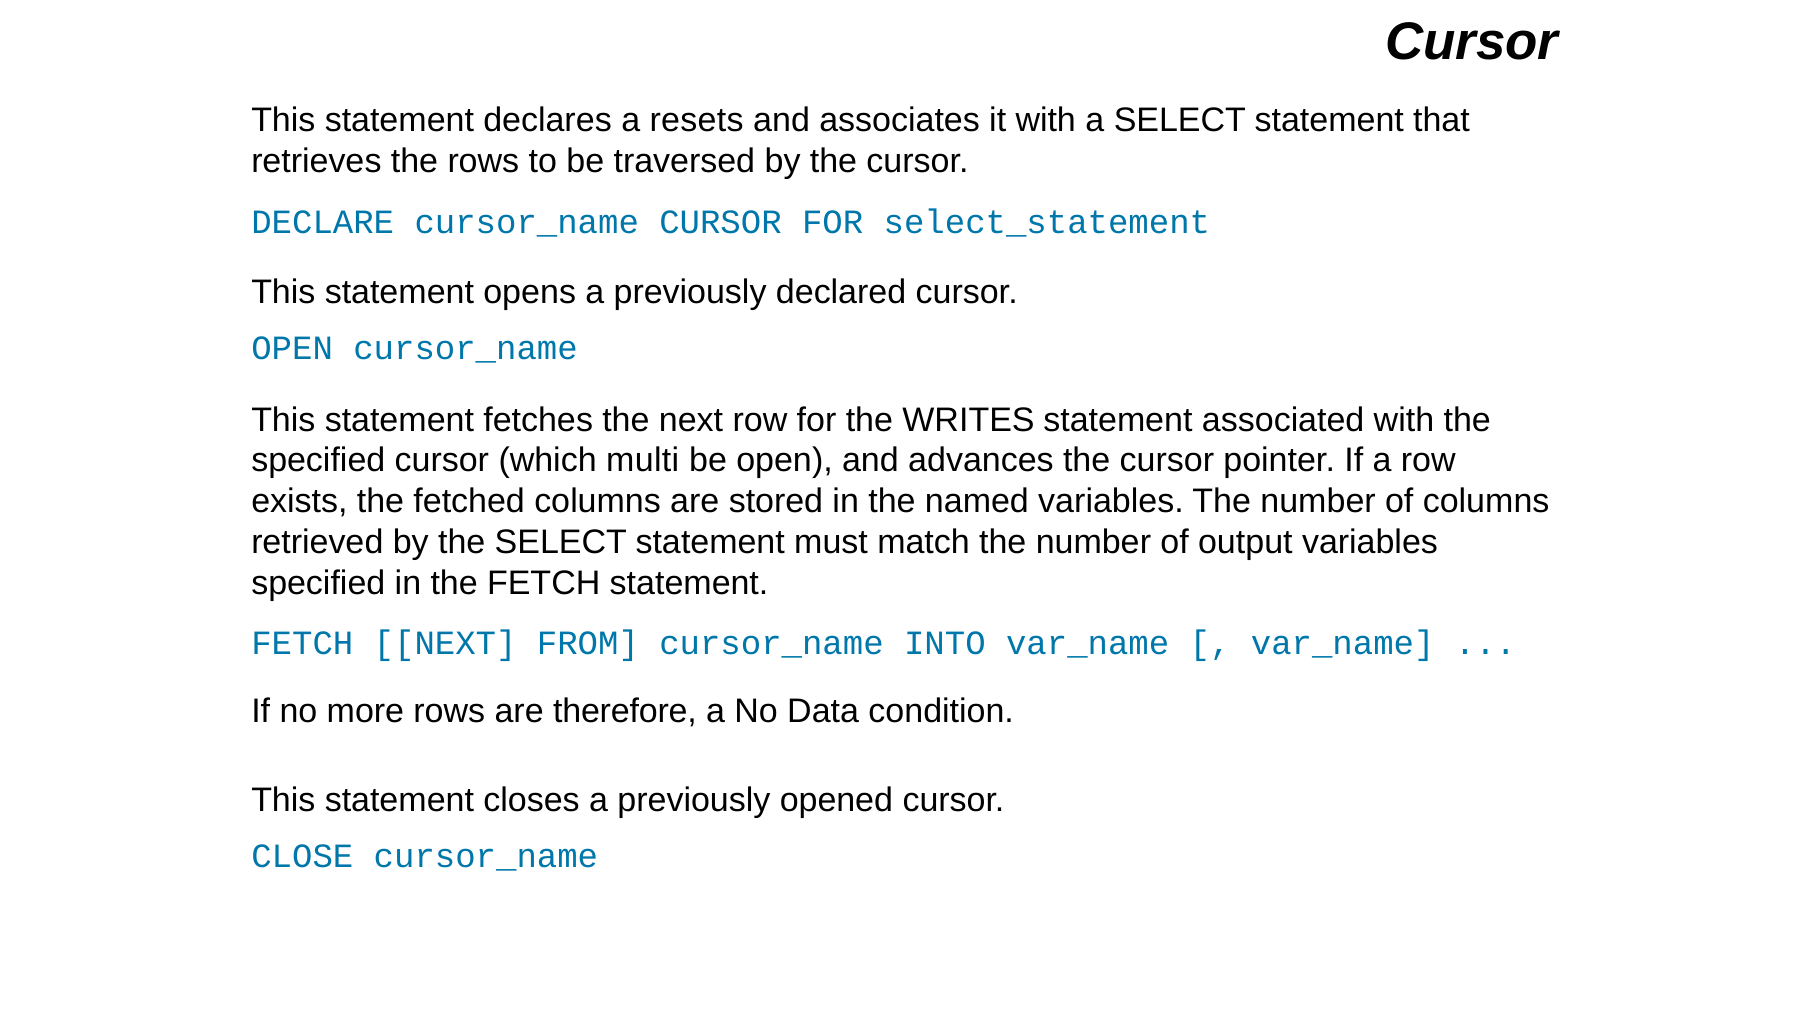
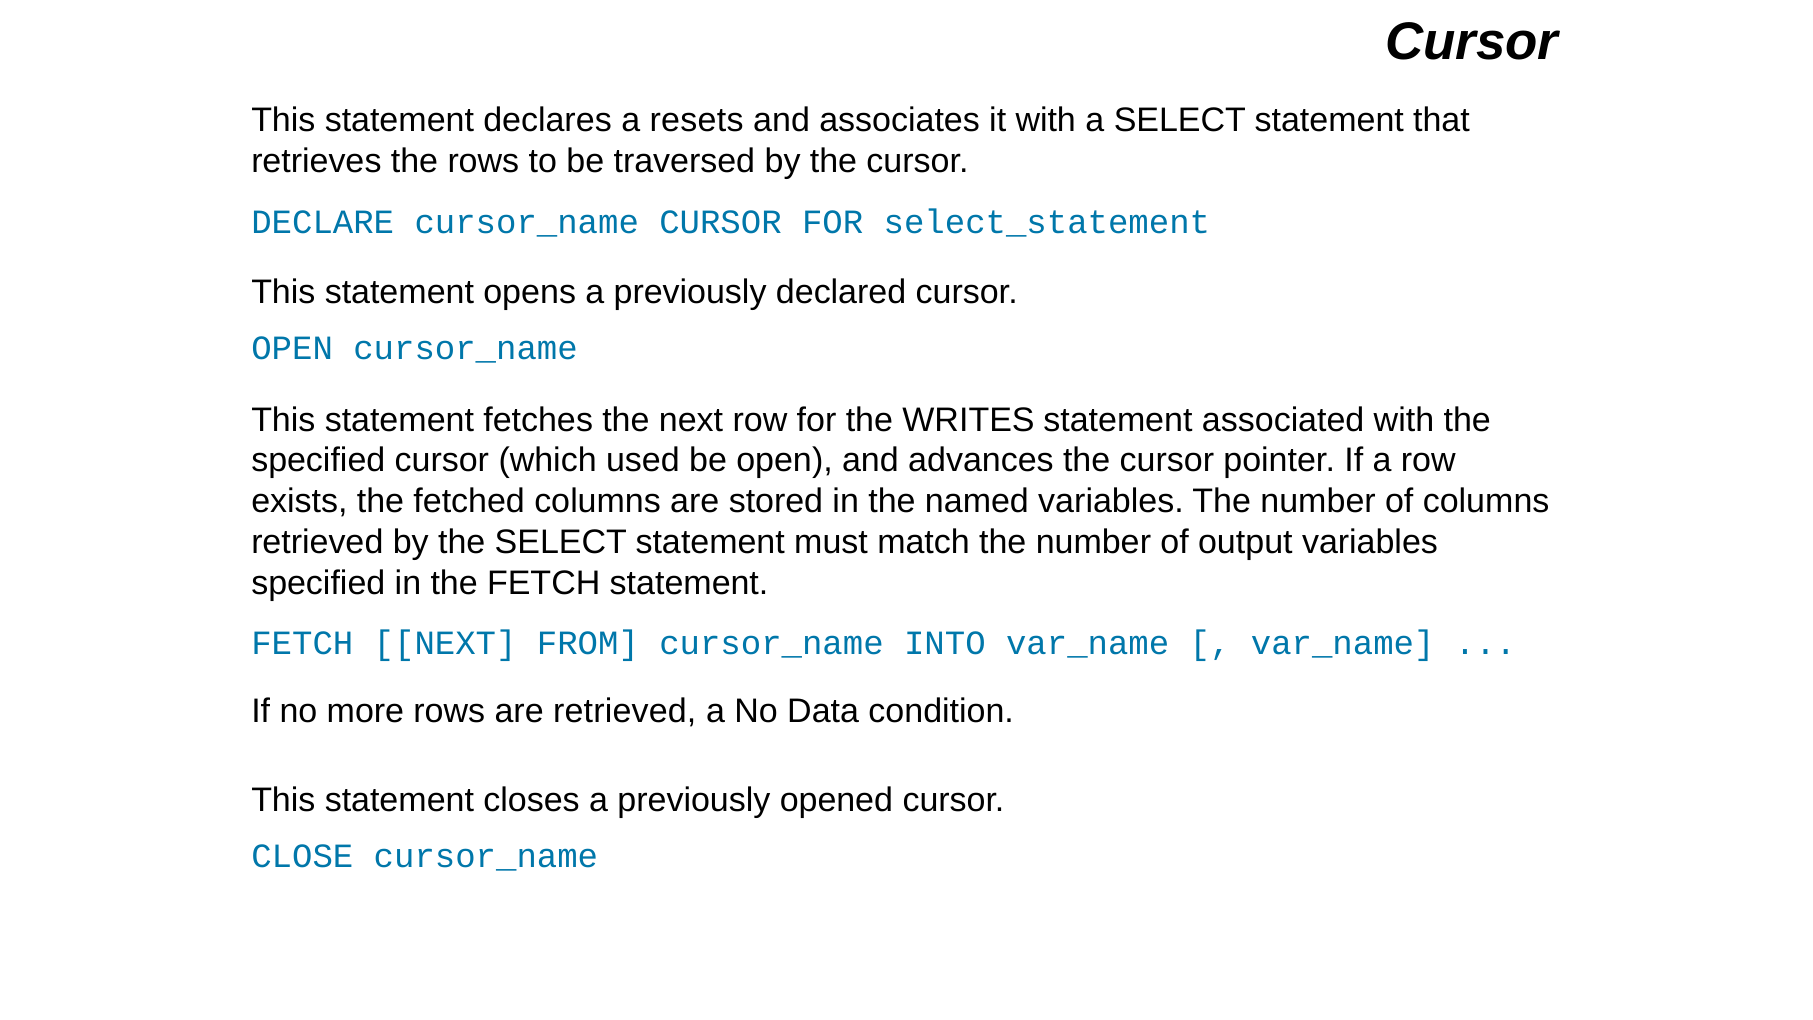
multi: multi -> used (643, 461)
are therefore: therefore -> retrieved (625, 711)
